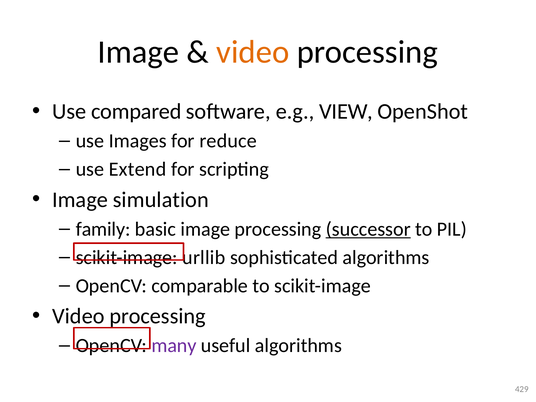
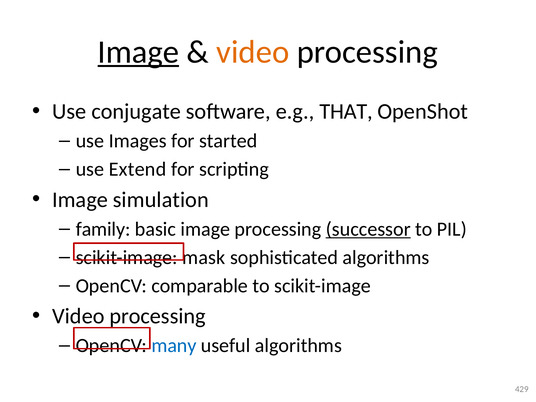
Image underline: none -> present (138, 52)
compared: compared -> conjugate (136, 111)
VIEW: VIEW -> THAT (346, 111)
reduce: reduce -> started (228, 141)
urllib: urllib -> mask (204, 257)
many colour: purple -> blue (174, 346)
